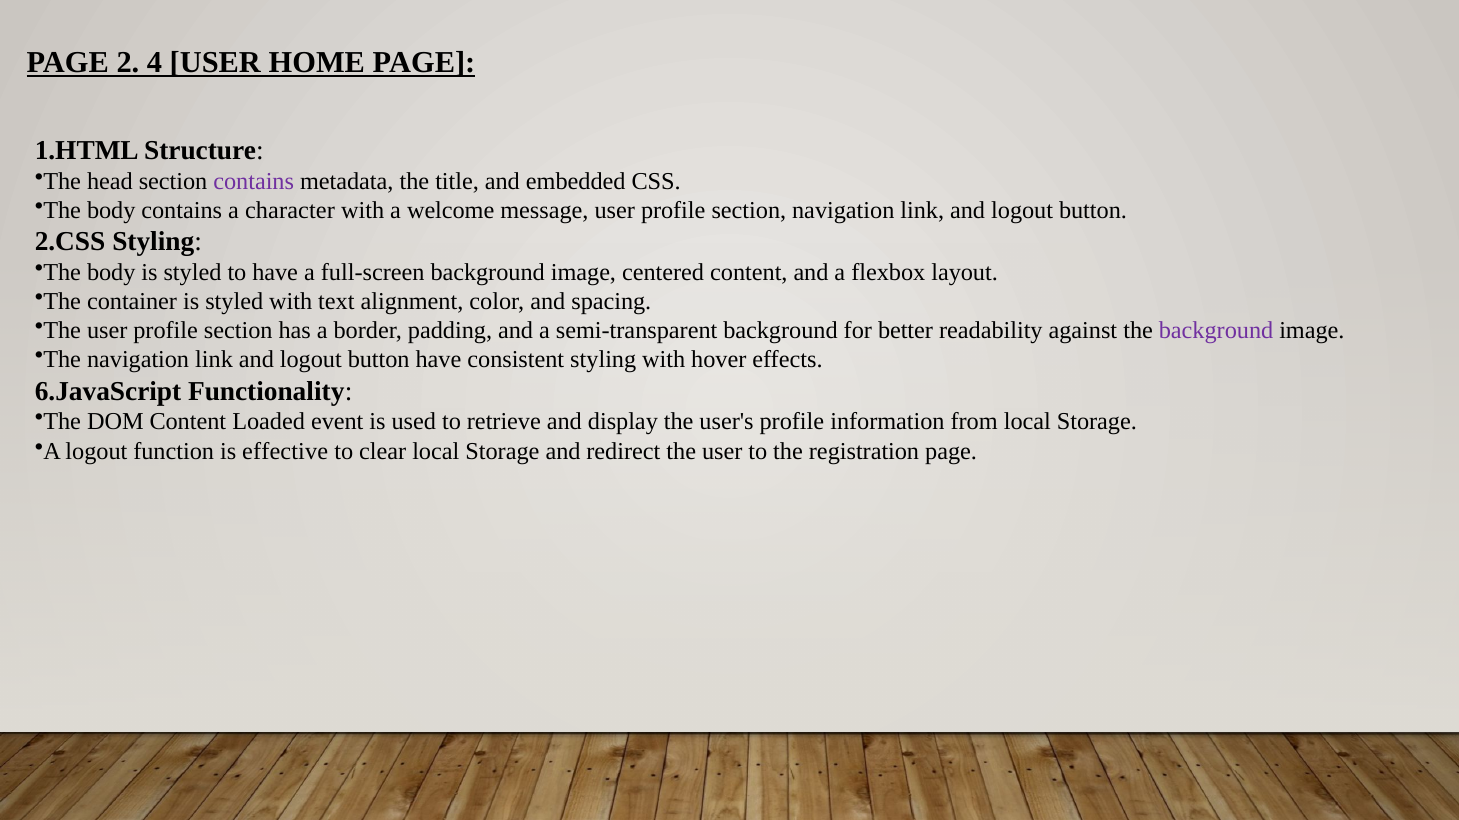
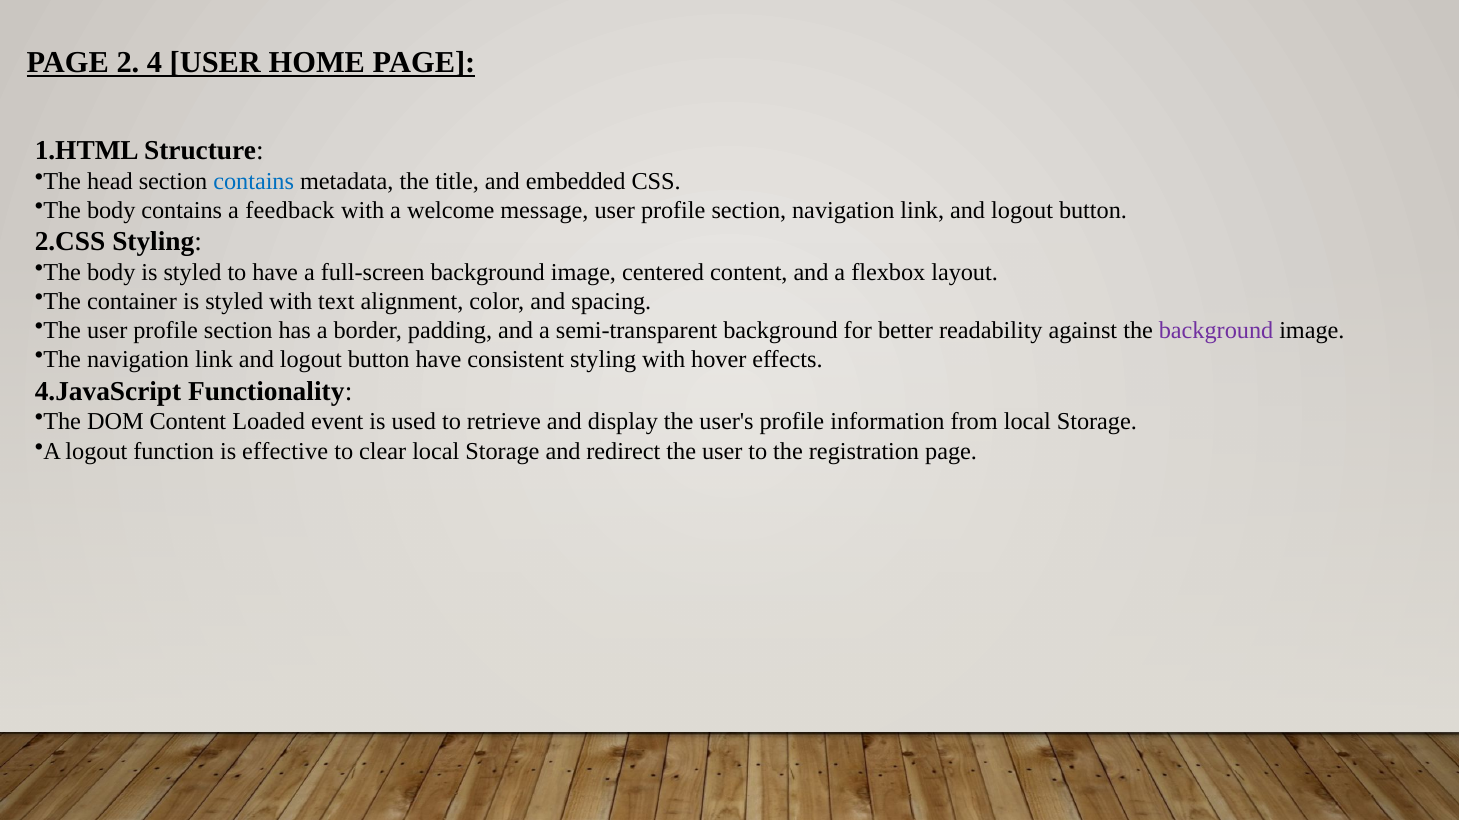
contains colour: purple -> blue (254, 182)
character: character -> feedback (290, 211)
6.JavaScript: 6.JavaScript -> 4.JavaScript (108, 391)
